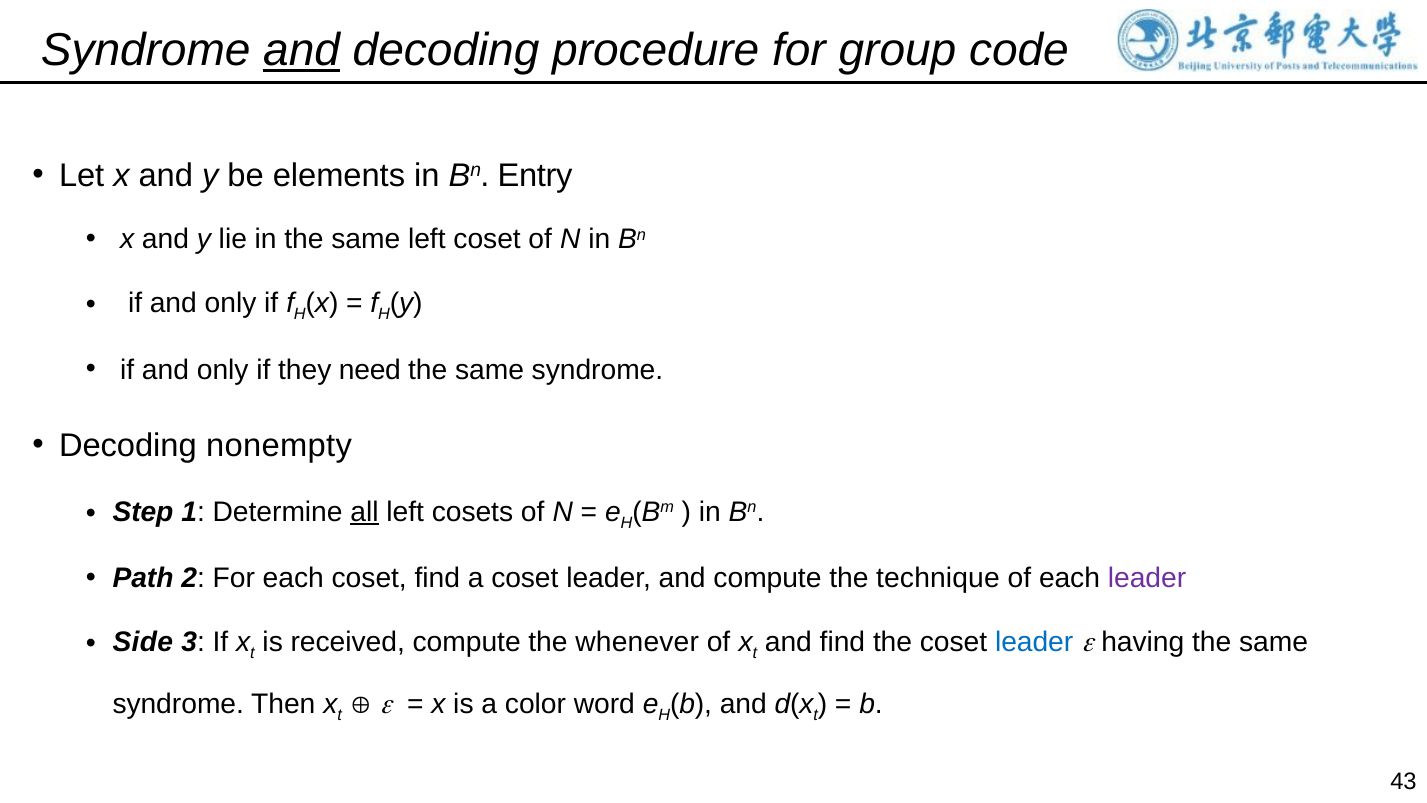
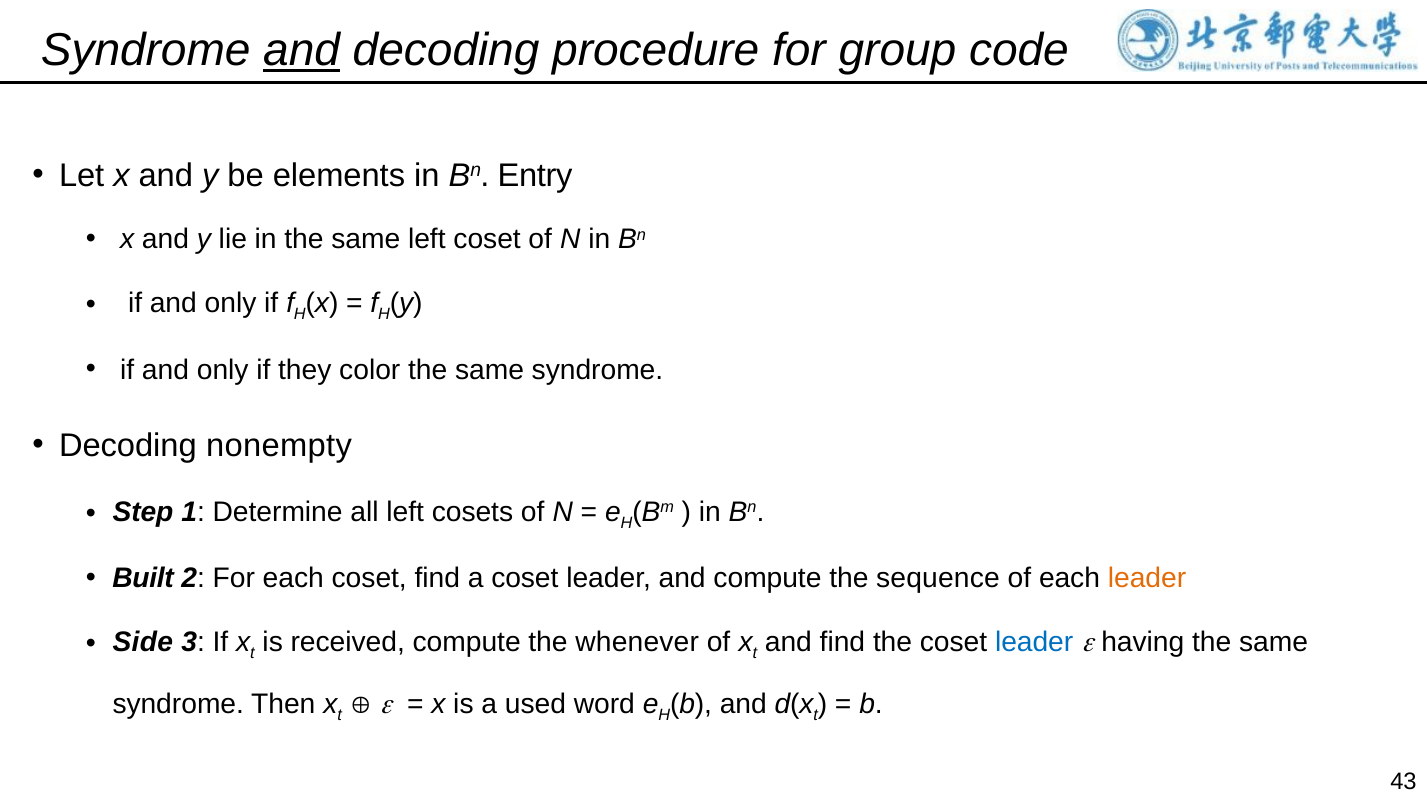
need: need -> color (370, 370)
all underline: present -> none (364, 512)
Path: Path -> Built (143, 578)
technique: technique -> sequence (938, 578)
leader colour: purple -> orange (1147, 578)
color: color -> used (535, 704)
